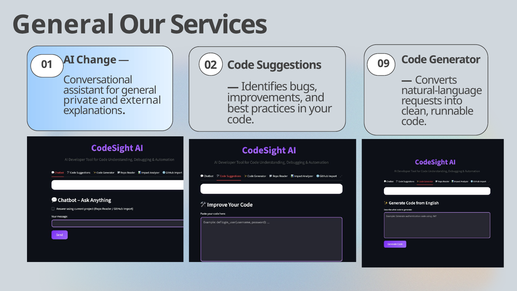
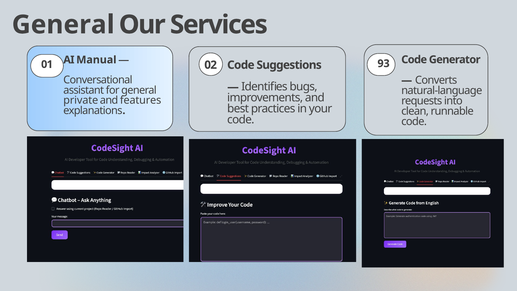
Change: Change -> Manual (96, 60)
09: 09 -> 93 (384, 63)
external: external -> features (141, 100)
